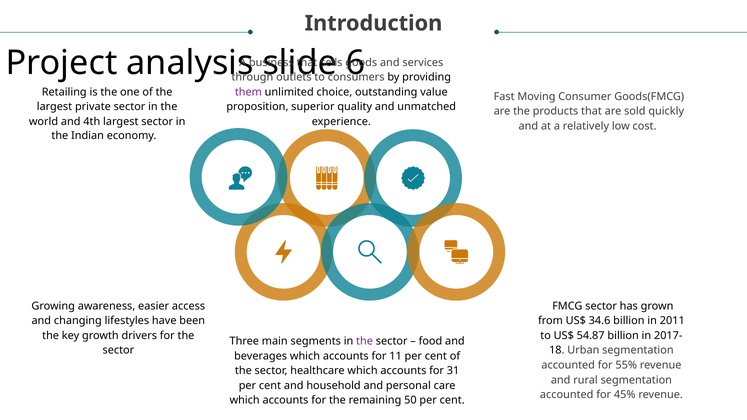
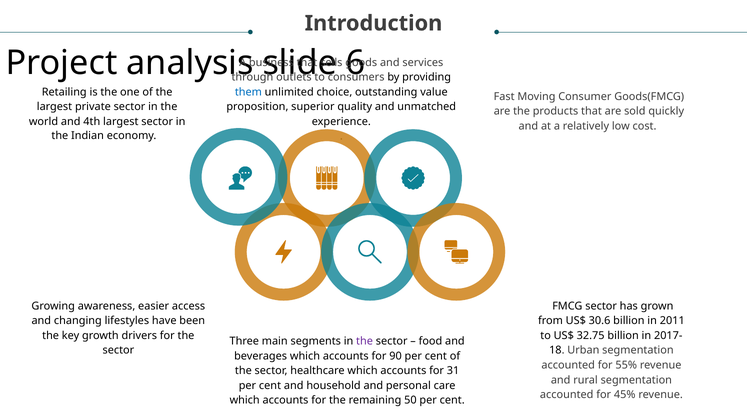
them colour: purple -> blue (248, 92)
34.6: 34.6 -> 30.6 (600, 321)
54.87: 54.87 -> 32.75 (591, 336)
11: 11 -> 90 (396, 356)
